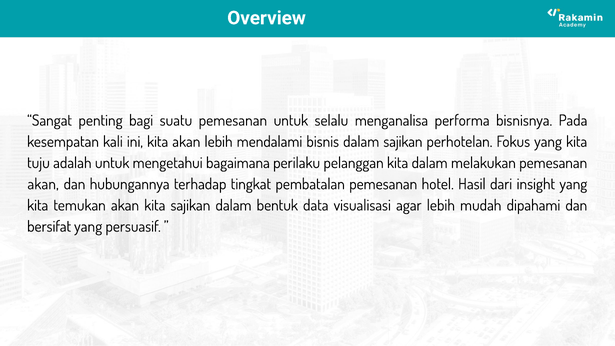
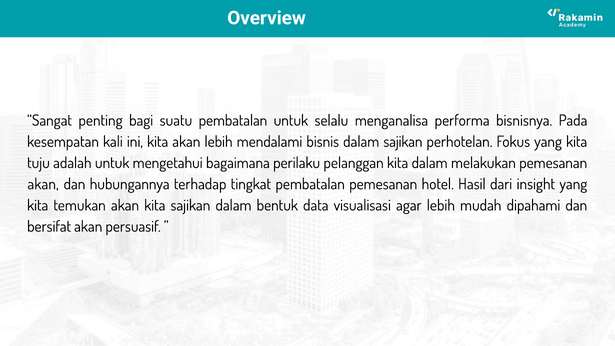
suatu pemesanan: pemesanan -> pembatalan (233, 121)
bersifat yang: yang -> akan (88, 227)
